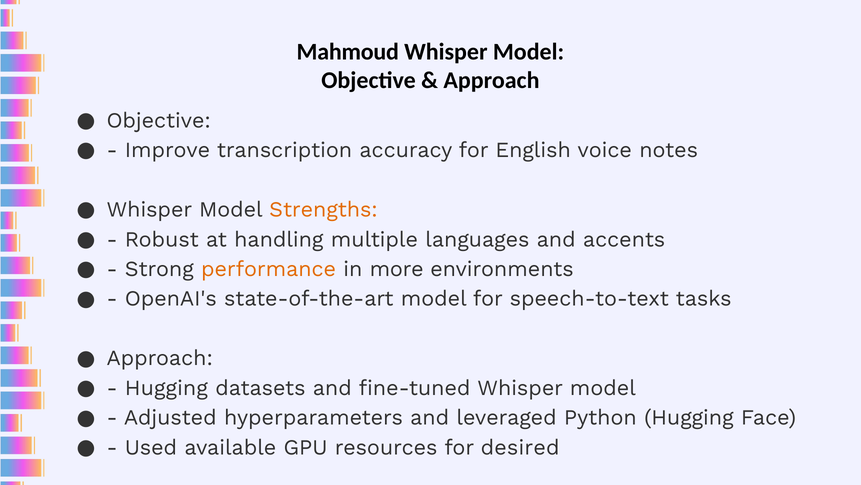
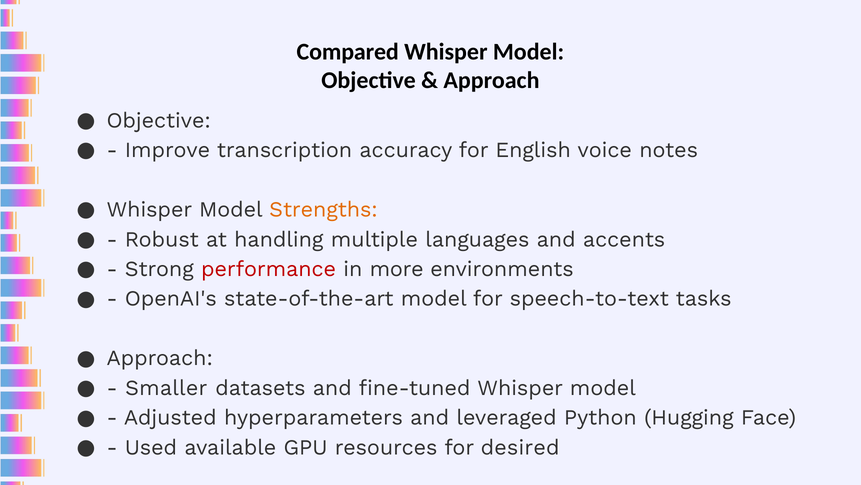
Mahmoud: Mahmoud -> Compared (348, 52)
performance colour: orange -> red (269, 269)
Hugging: Hugging -> Smaller (166, 388)
